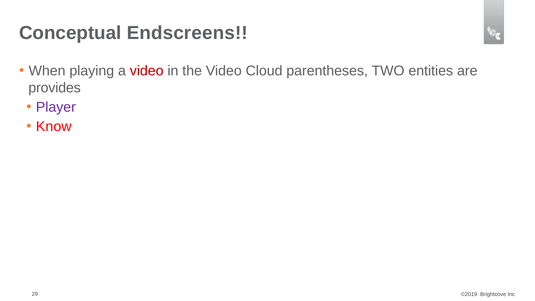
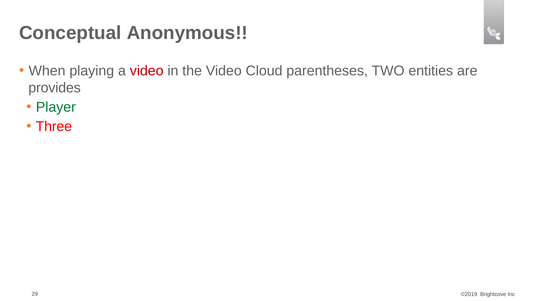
Endscreens: Endscreens -> Anonymous (187, 33)
Player colour: purple -> green (56, 107)
Know: Know -> Three (54, 126)
